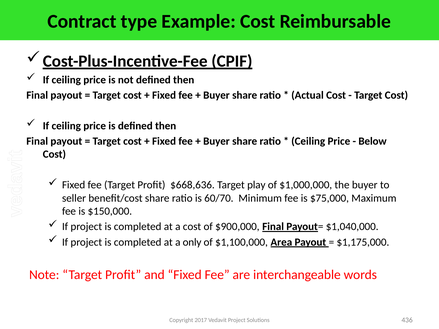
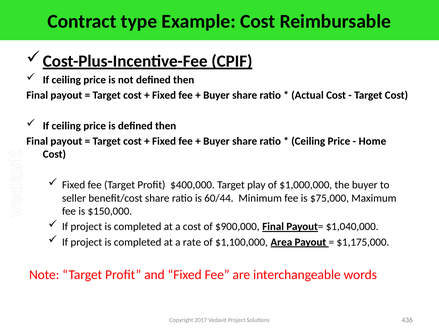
Below: Below -> Home (372, 141)
$668,636: $668,636 -> $400,000 (193, 185)
60/70: 60/70 -> 60/44 (219, 198)
only: only -> rate (192, 242)
